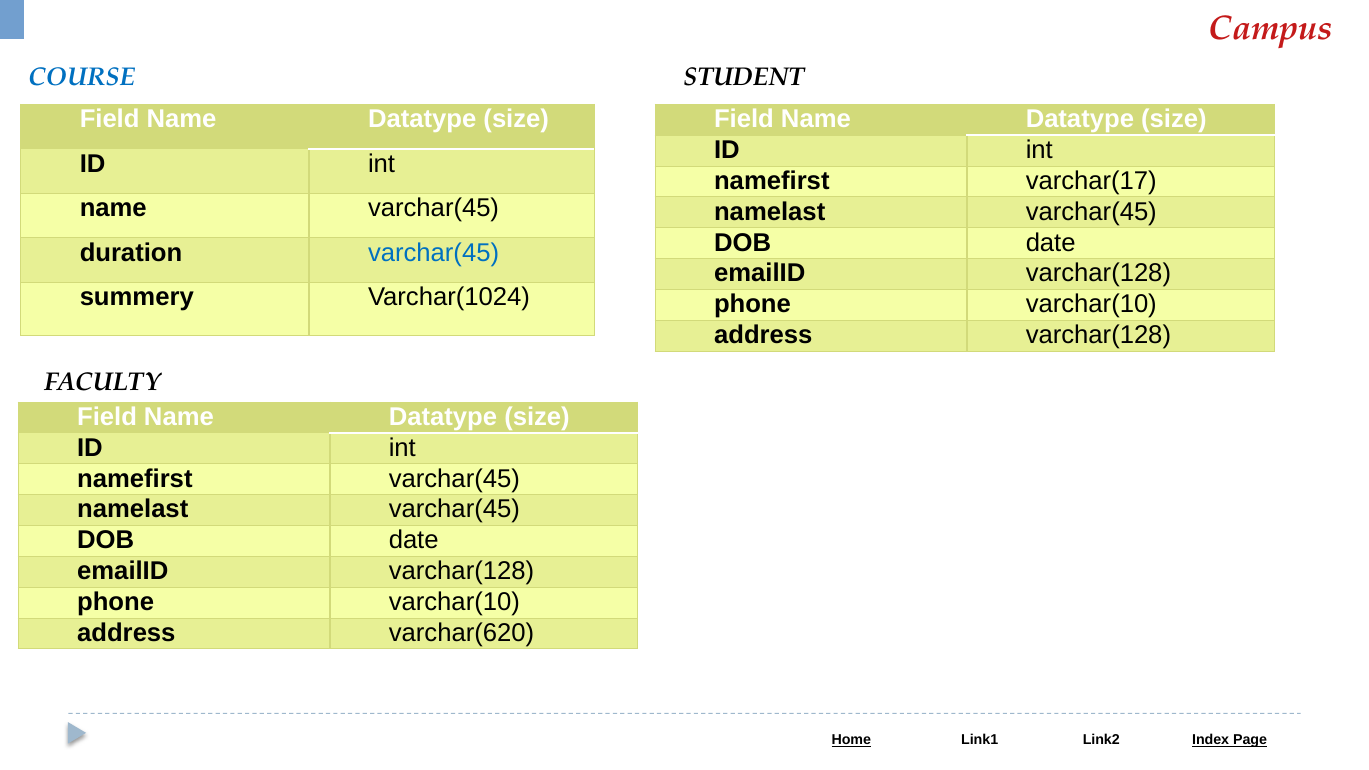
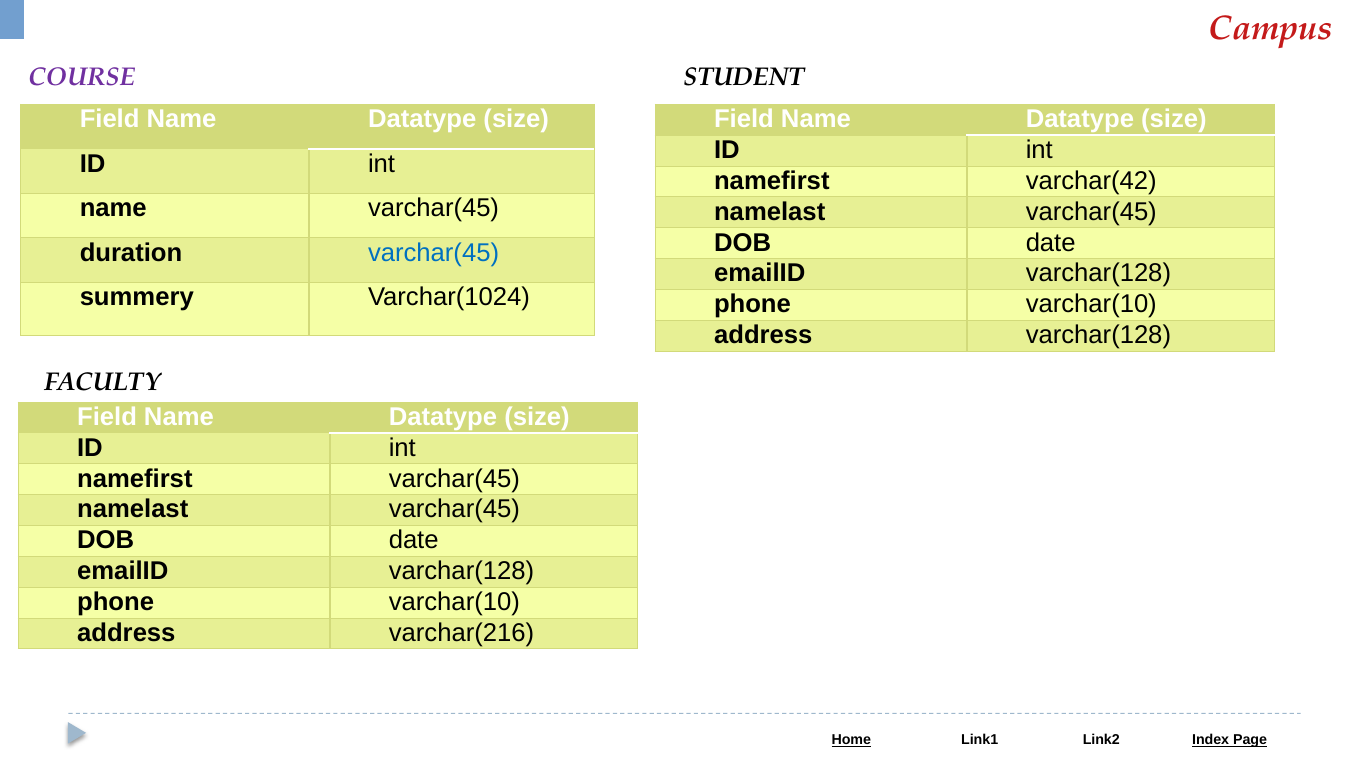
COURSE colour: blue -> purple (82, 77)
varchar(17: varchar(17 -> varchar(42 (1091, 181)
varchar(620: varchar(620 -> varchar(216 (462, 633)
